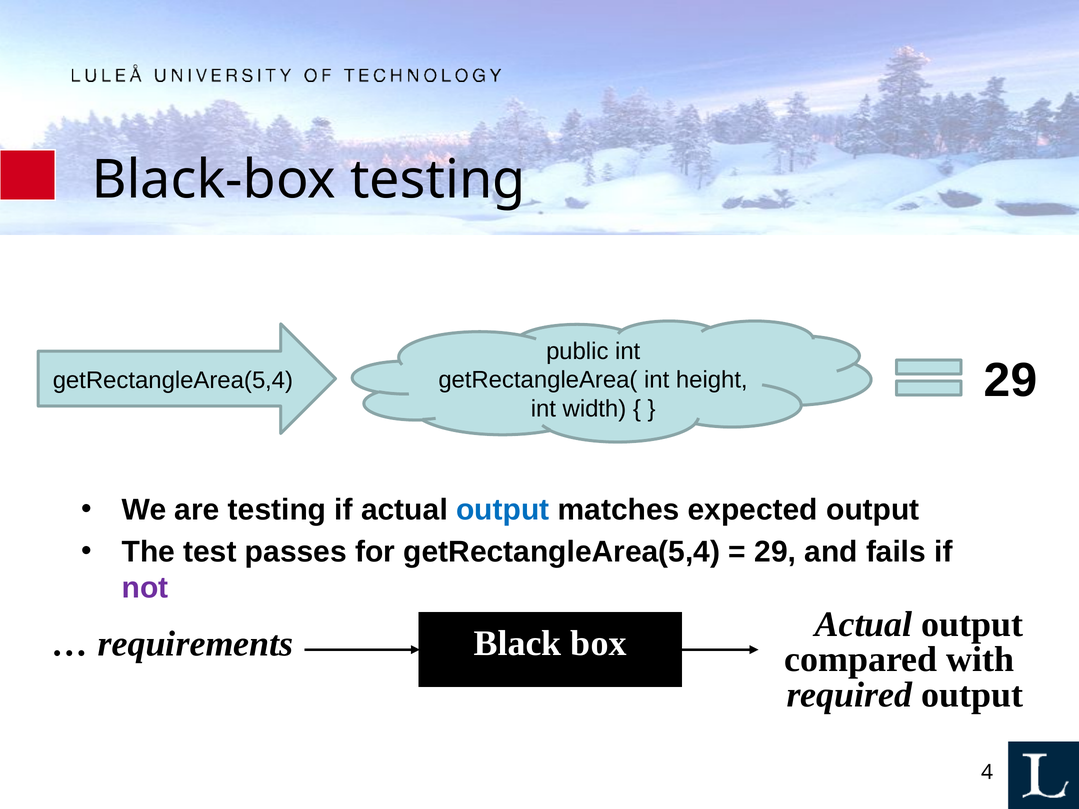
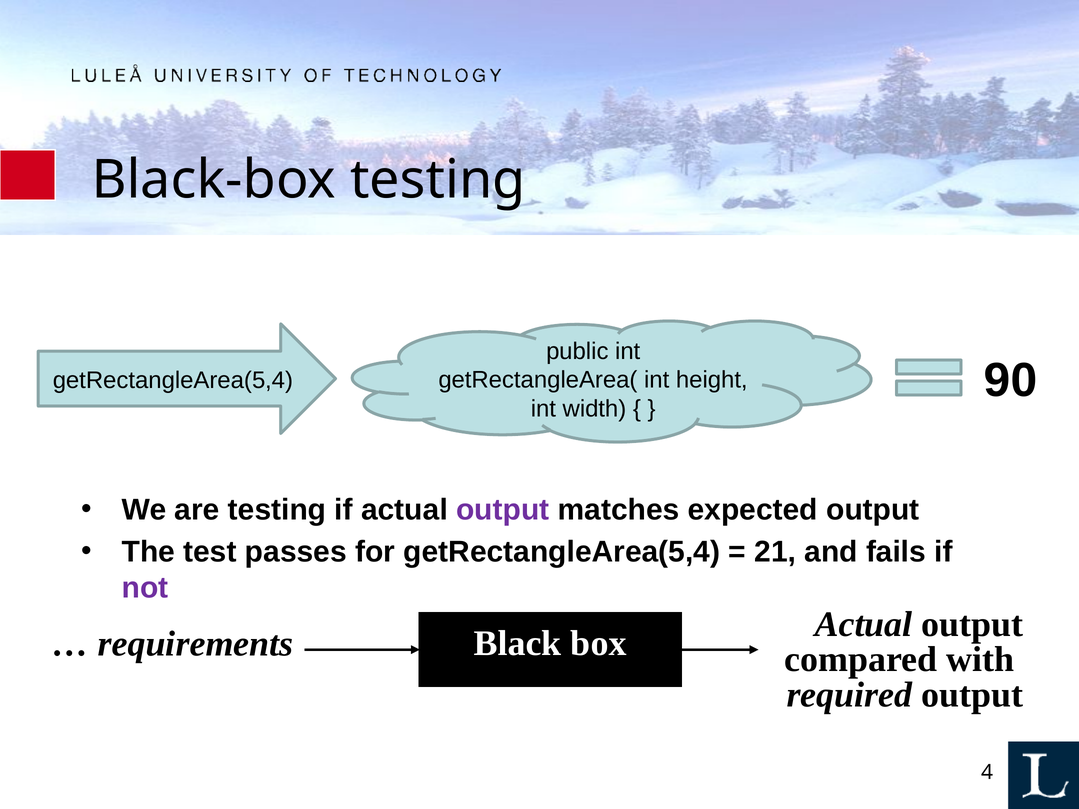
getRectangleArea(5,4 29: 29 -> 90 (1011, 381)
output colour: blue -> purple (503, 510)
29: 29 -> 21 (775, 552)
